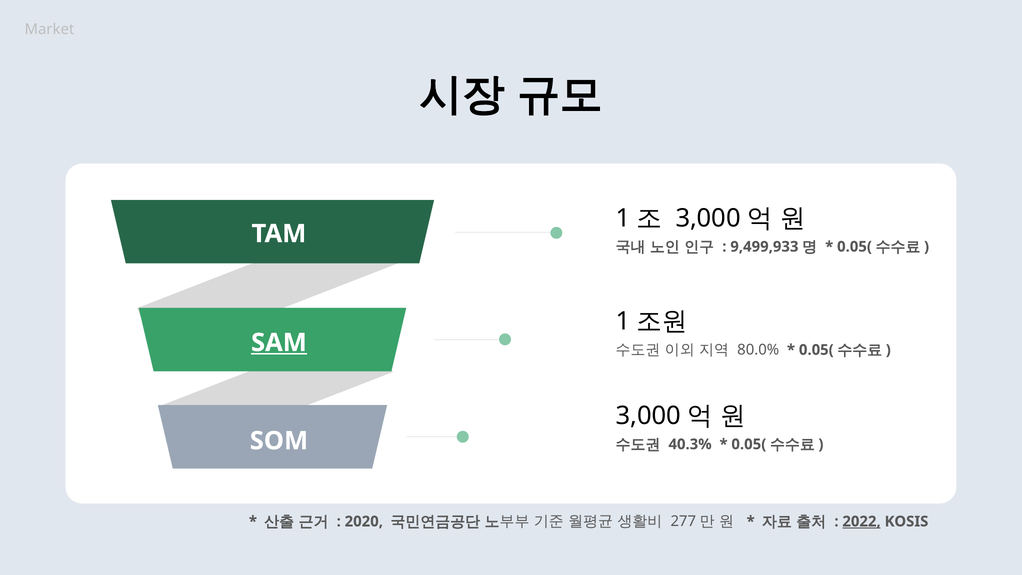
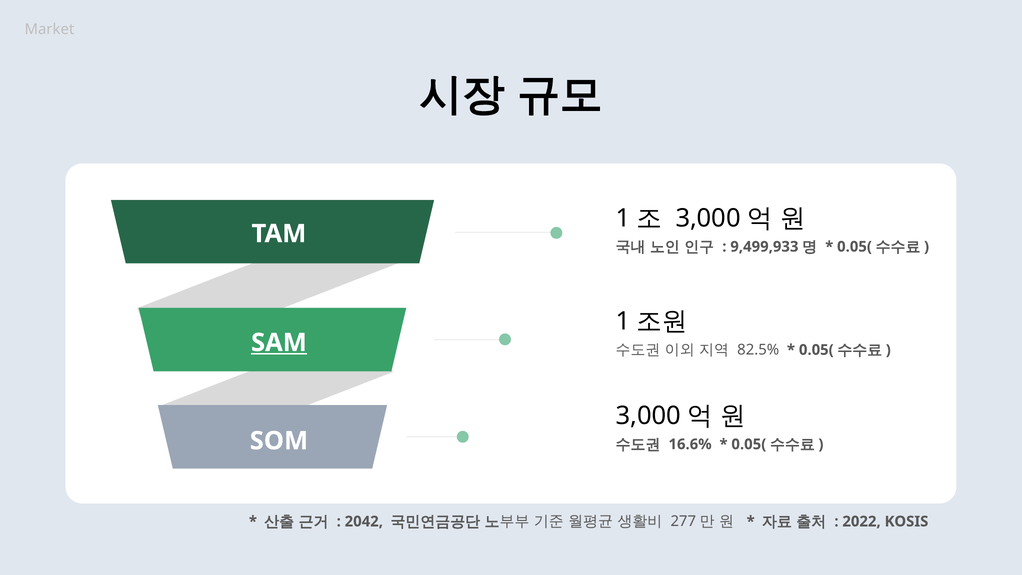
80.0%: 80.0% -> 82.5% (758, 350)
40.3%: 40.3% -> 16.6% (690, 444)
2020: 2020 -> 2042 (364, 521)
2022 underline: present -> none (862, 521)
